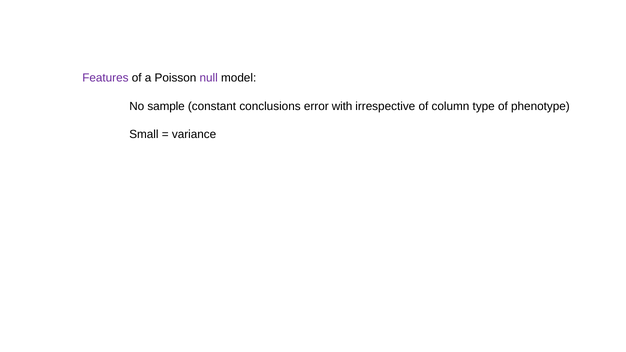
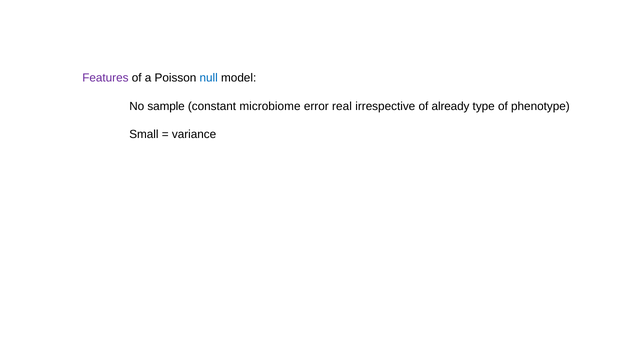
null colour: purple -> blue (209, 78)
conclusions: conclusions -> microbiome (270, 106)
with: with -> real (342, 106)
column: column -> already (451, 106)
